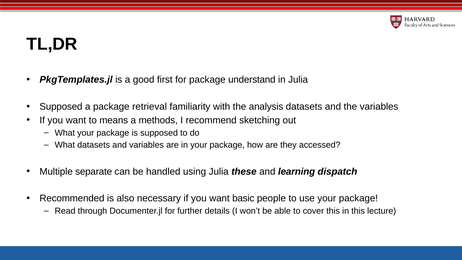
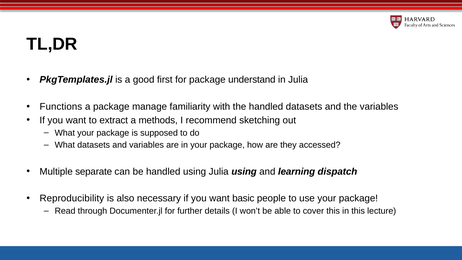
Supposed: Supposed -> Functions (61, 107)
retrieval: retrieval -> manage (150, 107)
the analysis: analysis -> handled (266, 107)
means: means -> extract (114, 120)
Julia these: these -> using (244, 171)
Recommended: Recommended -> Reproducibility (72, 198)
